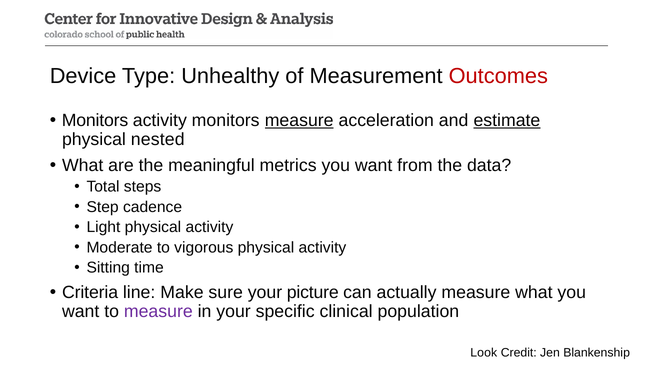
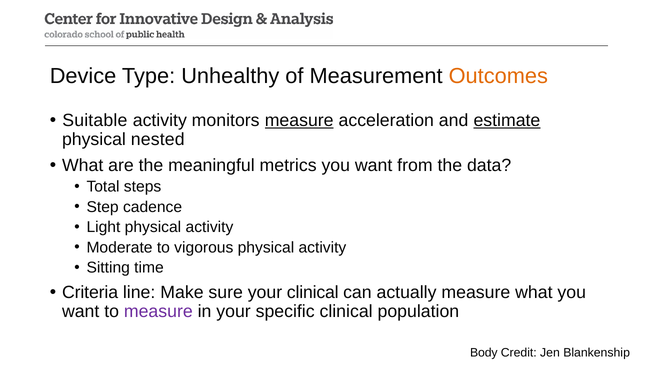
Outcomes colour: red -> orange (498, 76)
Monitors: Monitors -> Suitable (95, 120)
your picture: picture -> clinical (313, 293)
Look: Look -> Body (484, 353)
